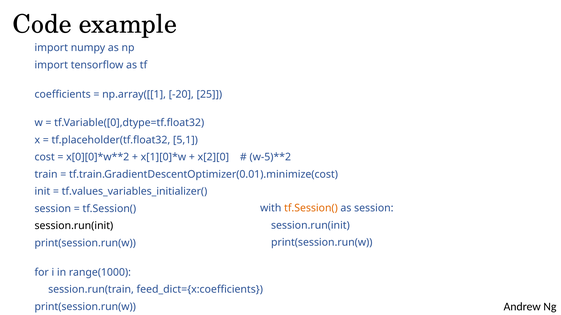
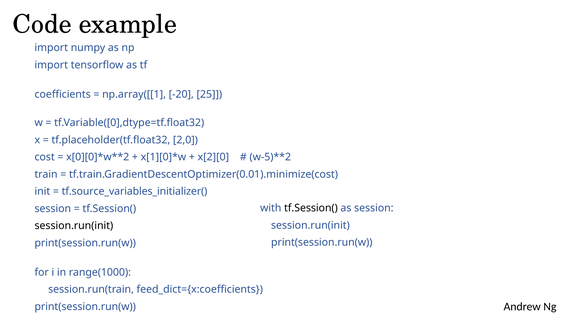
5,1: 5,1 -> 2,0 (185, 140)
tf.values_variables_initializer(: tf.values_variables_initializer( -> tf.source_variables_initializer( (135, 192)
tf.Session( colour: orange -> black (311, 208)
